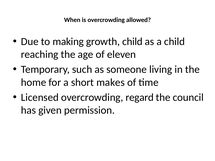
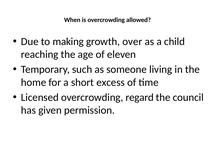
growth child: child -> over (132, 42)
makes: makes -> excess (111, 82)
